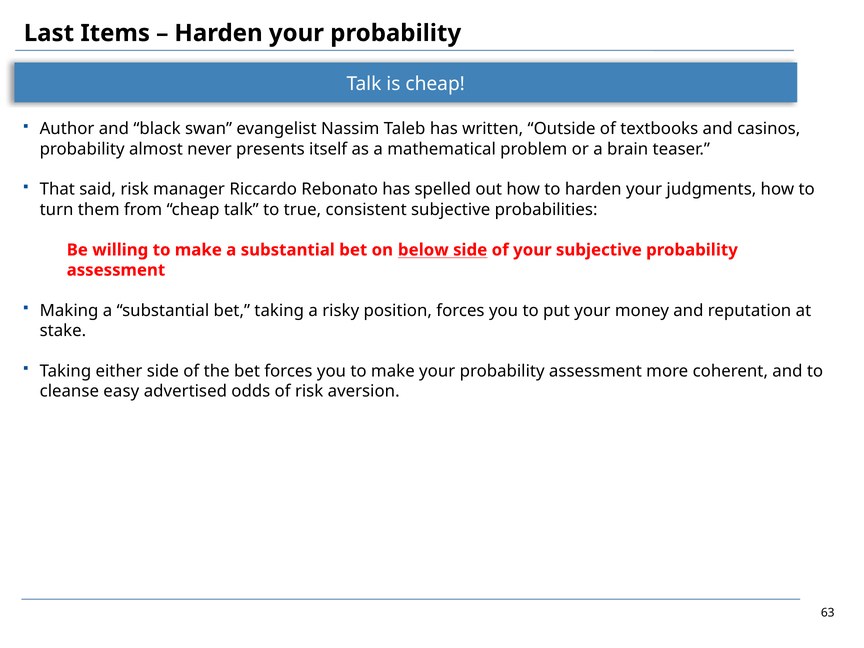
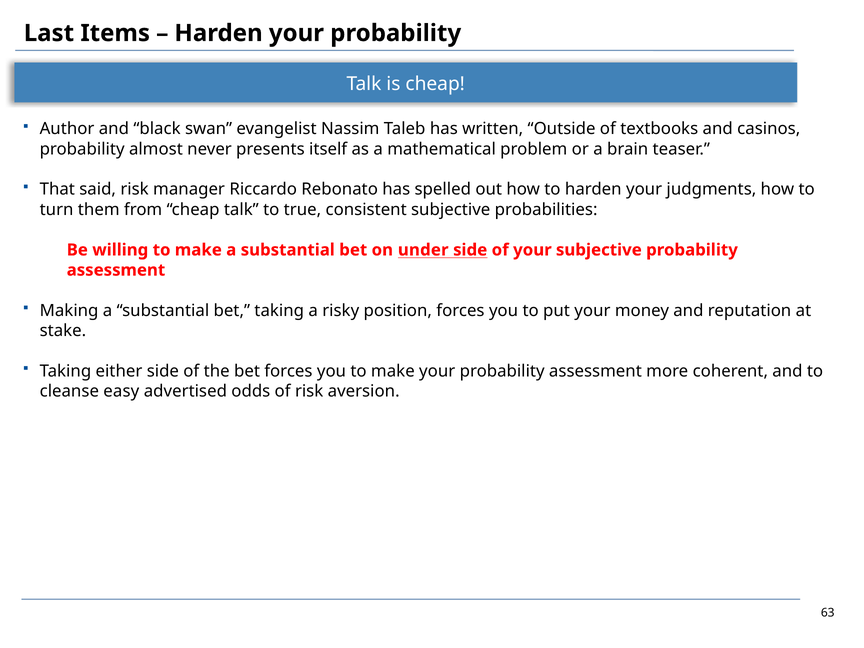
below: below -> under (423, 250)
